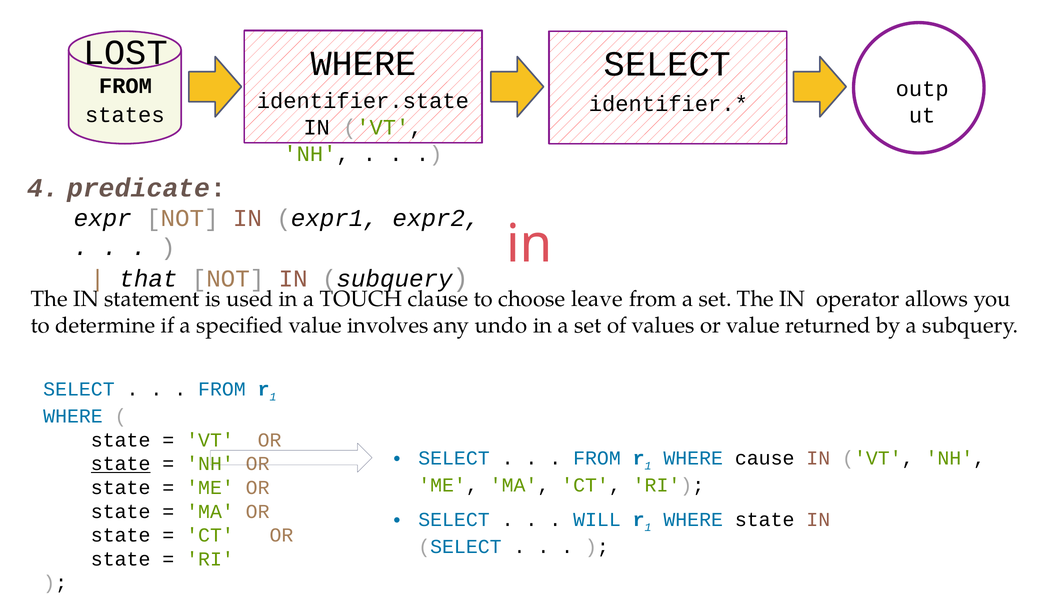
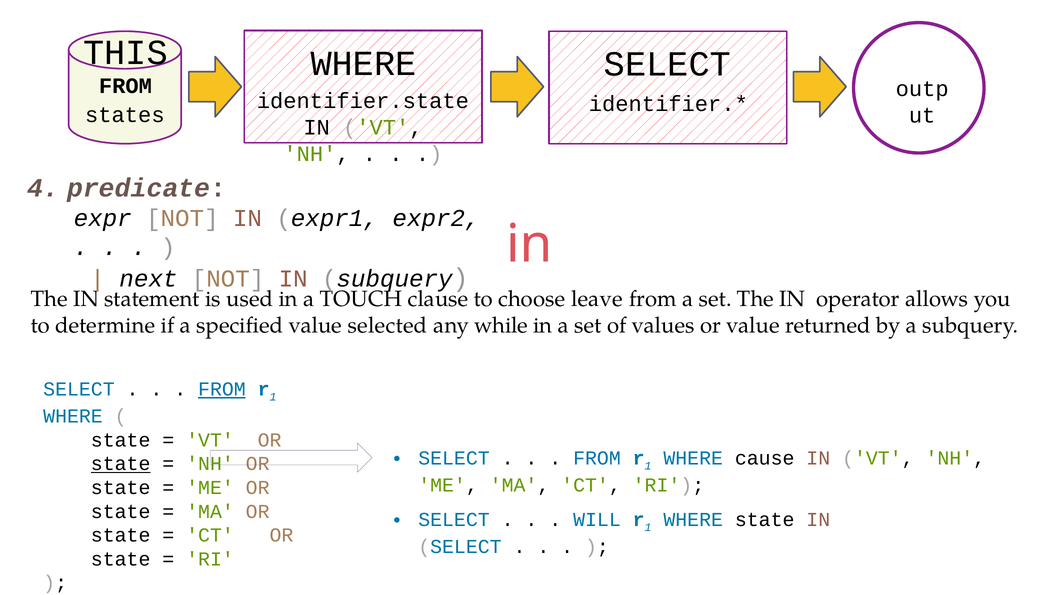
LOST: LOST -> THIS (125, 53)
that: that -> next (148, 279)
involves: involves -> selected (388, 326)
undo: undo -> while (501, 326)
FROM underline: none -> present (222, 390)
